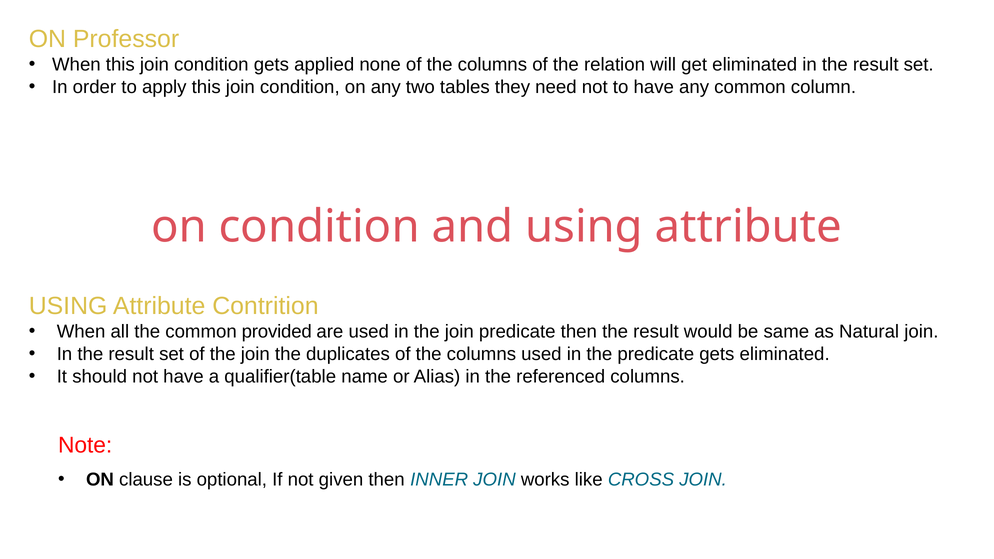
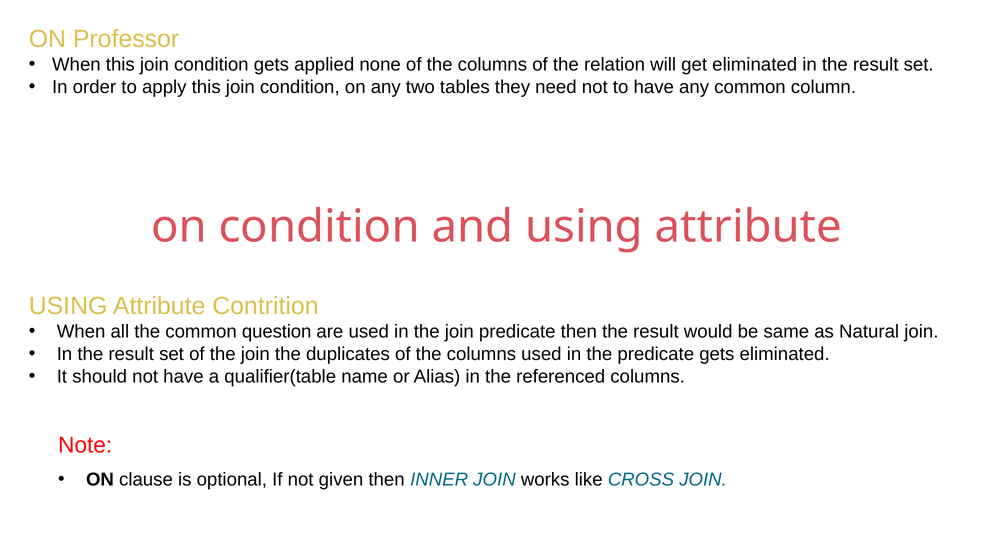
provided: provided -> question (277, 332)
